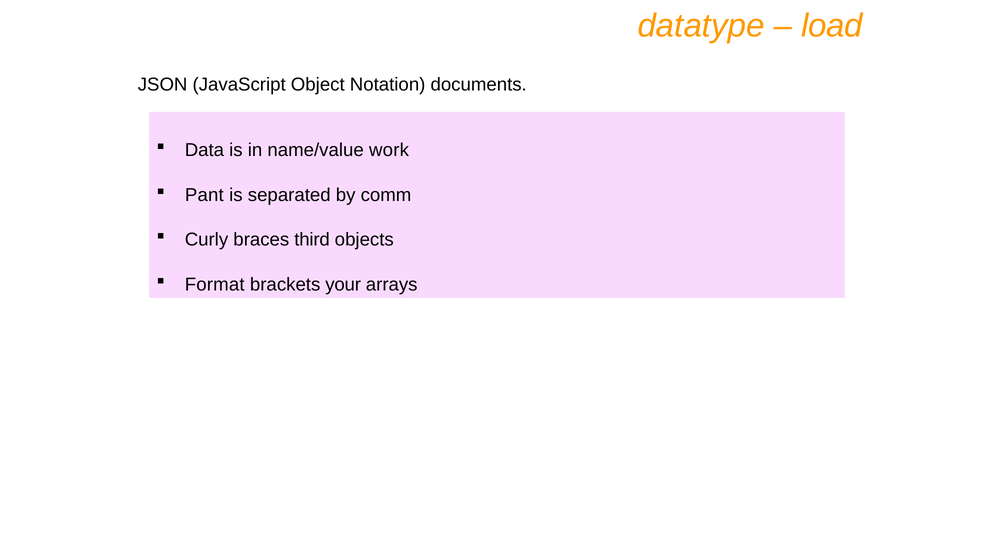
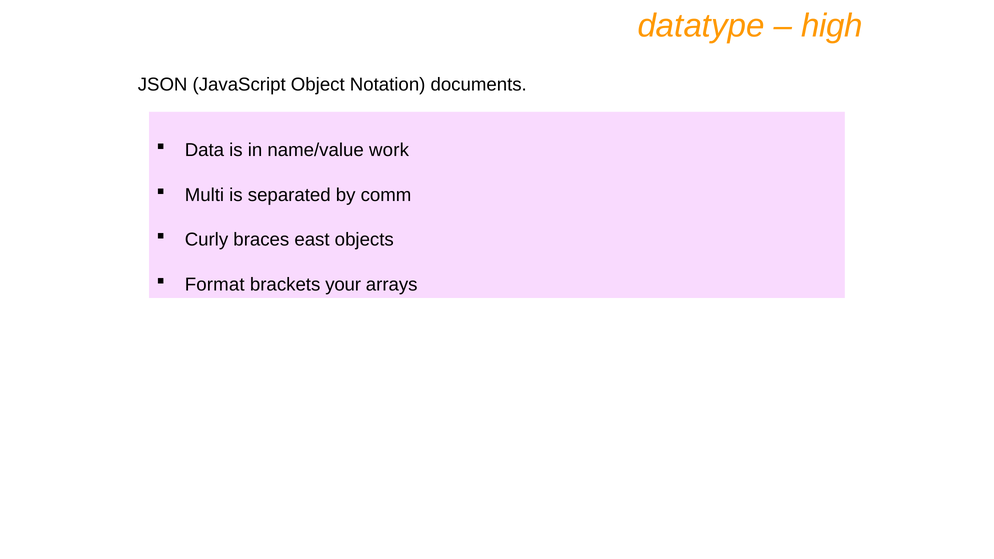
load: load -> high (832, 26)
Pant: Pant -> Multi (204, 195)
third: third -> east (312, 240)
